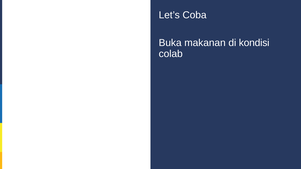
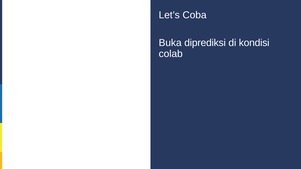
makanan: makanan -> diprediksi (205, 43)
